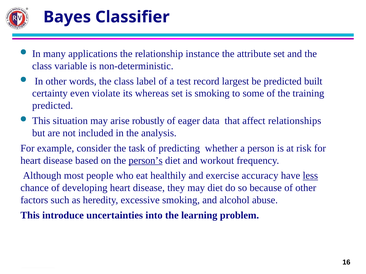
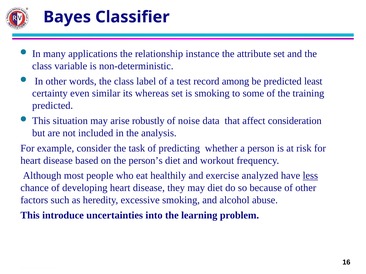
largest: largest -> among (236, 81)
built: built -> least (313, 81)
violate: violate -> similar (106, 94)
eager: eager -> noise (189, 121)
relationships: relationships -> consideration (295, 121)
person’s underline: present -> none (146, 161)
accuracy: accuracy -> analyzed (260, 176)
